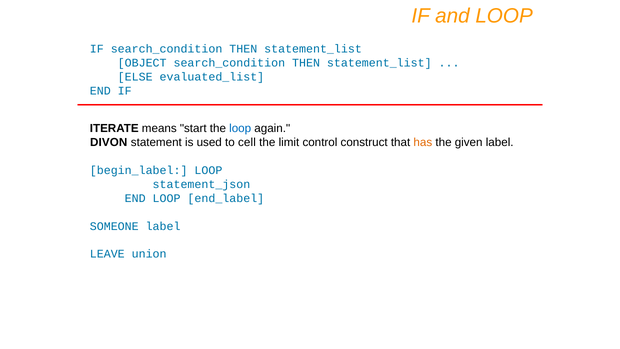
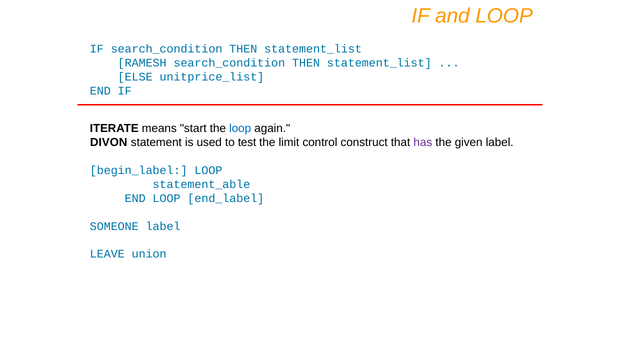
OBJECT: OBJECT -> RAMESH (142, 63)
evaluated_list: evaluated_list -> unitprice_list (212, 77)
cell: cell -> test (247, 142)
has colour: orange -> purple (423, 142)
statement_json: statement_json -> statement_able (201, 184)
